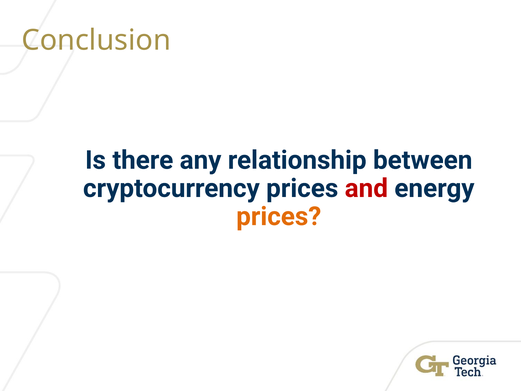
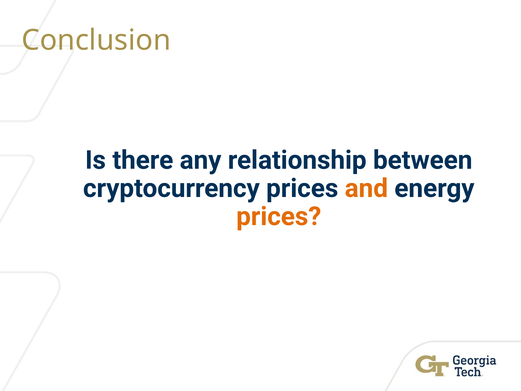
and colour: red -> orange (366, 188)
